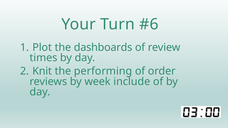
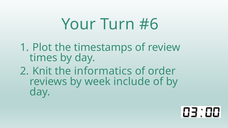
dashboards: dashboards -> timestamps (103, 48)
performing: performing -> informatics (103, 71)
